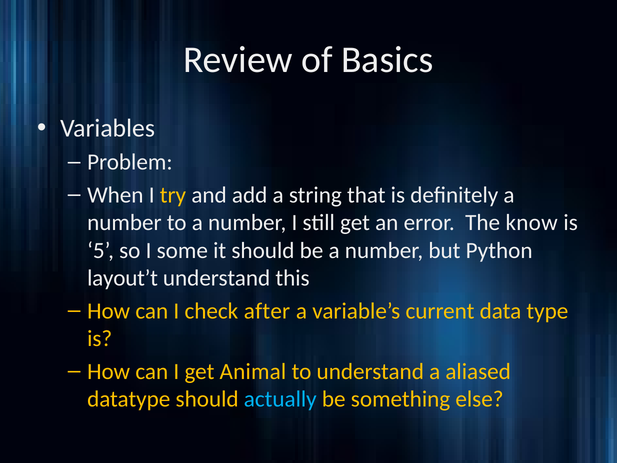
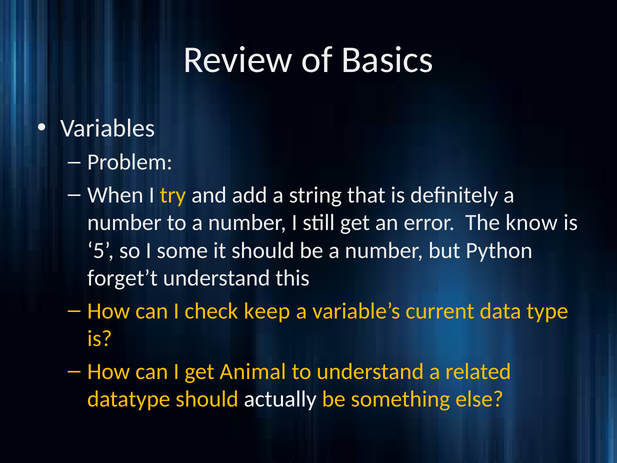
layout’t: layout’t -> forget’t (122, 278)
after: after -> keep (267, 311)
aliased: aliased -> related (478, 371)
actually colour: light blue -> white (280, 399)
